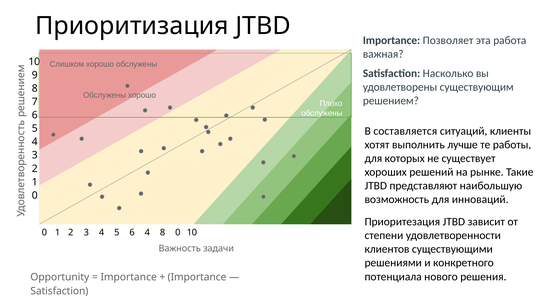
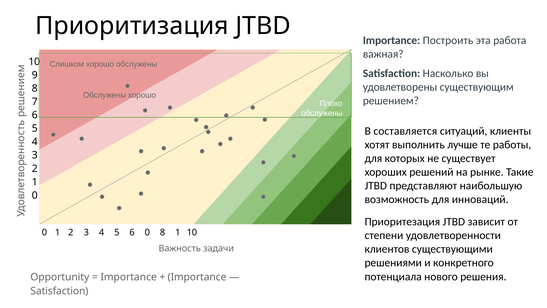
Позволяет: Позволяет -> Построить (448, 40)
6 4: 4 -> 0 (147, 232)
8 0: 0 -> 1 (178, 232)
